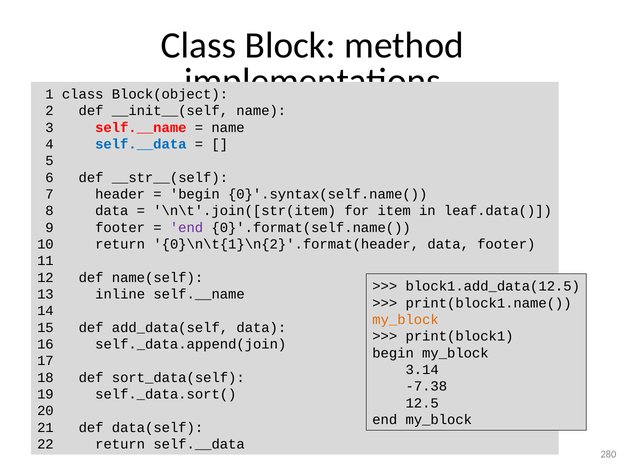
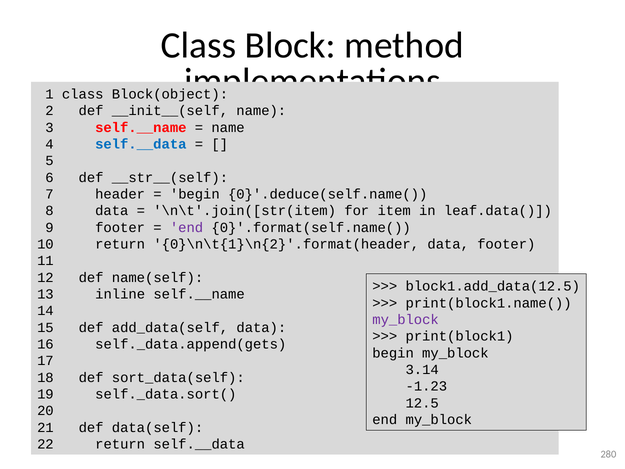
0}'.syntax(self.name(: 0}'.syntax(self.name( -> 0}'.deduce(self.name( (328, 194)
my_block colour: orange -> purple (406, 319)
self._data.append(join: self._data.append(join -> self._data.append(gets (191, 344)
-7.38: -7.38 -> -1.23 (426, 386)
